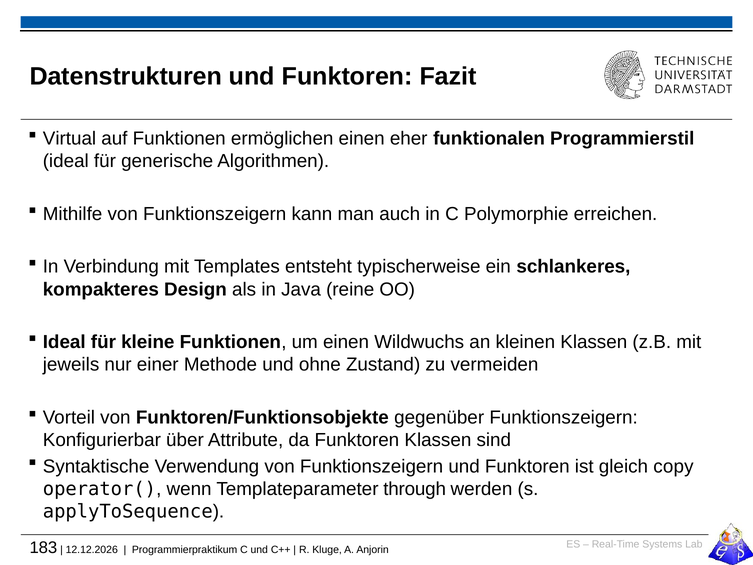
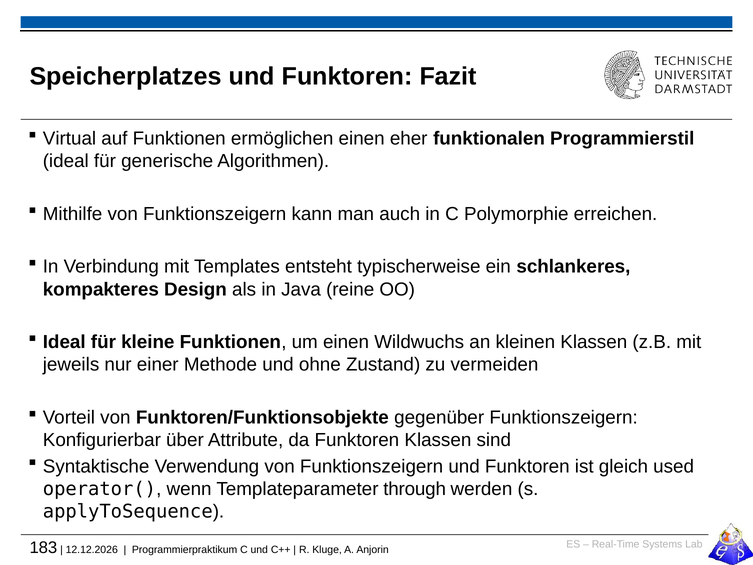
Datenstrukturen: Datenstrukturen -> Speicherplatzes (126, 77)
copy: copy -> used (674, 466)
